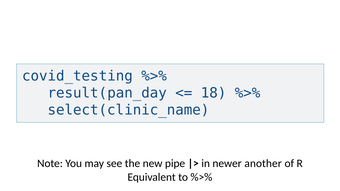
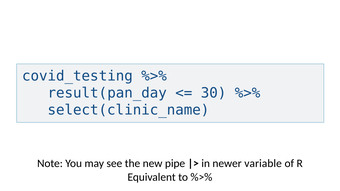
18: 18 -> 30 (214, 93)
another: another -> variable (263, 164)
